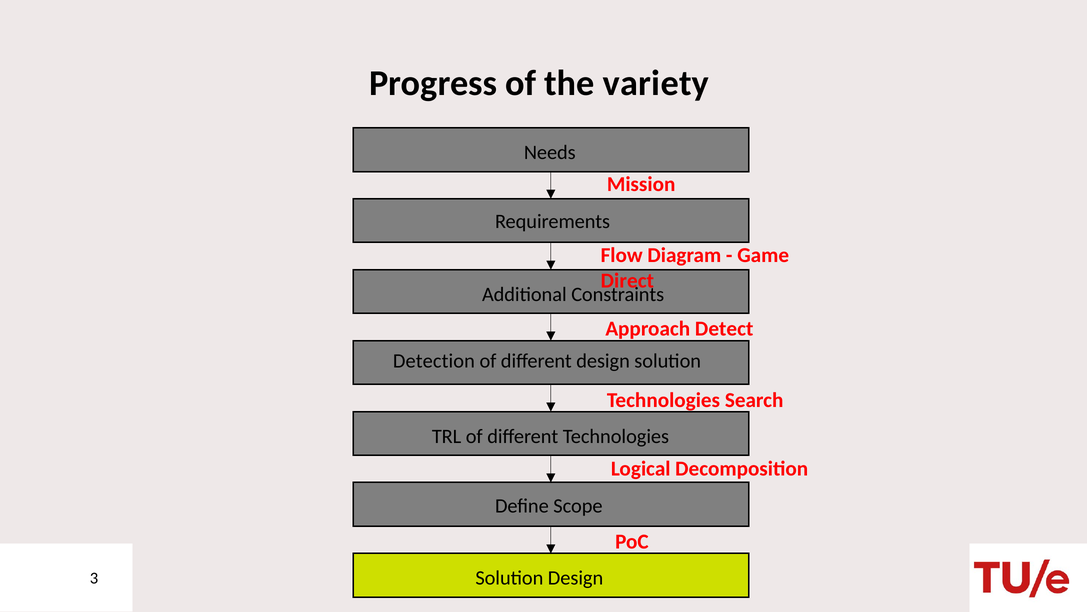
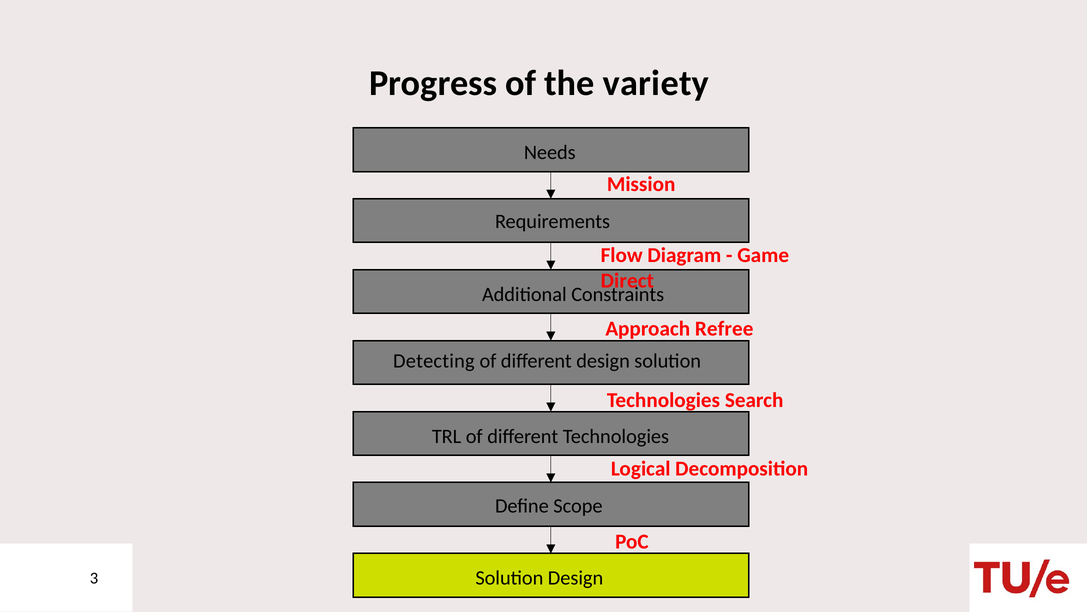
Detect: Detect -> Refree (724, 328)
Detection: Detection -> Detecting (434, 361)
